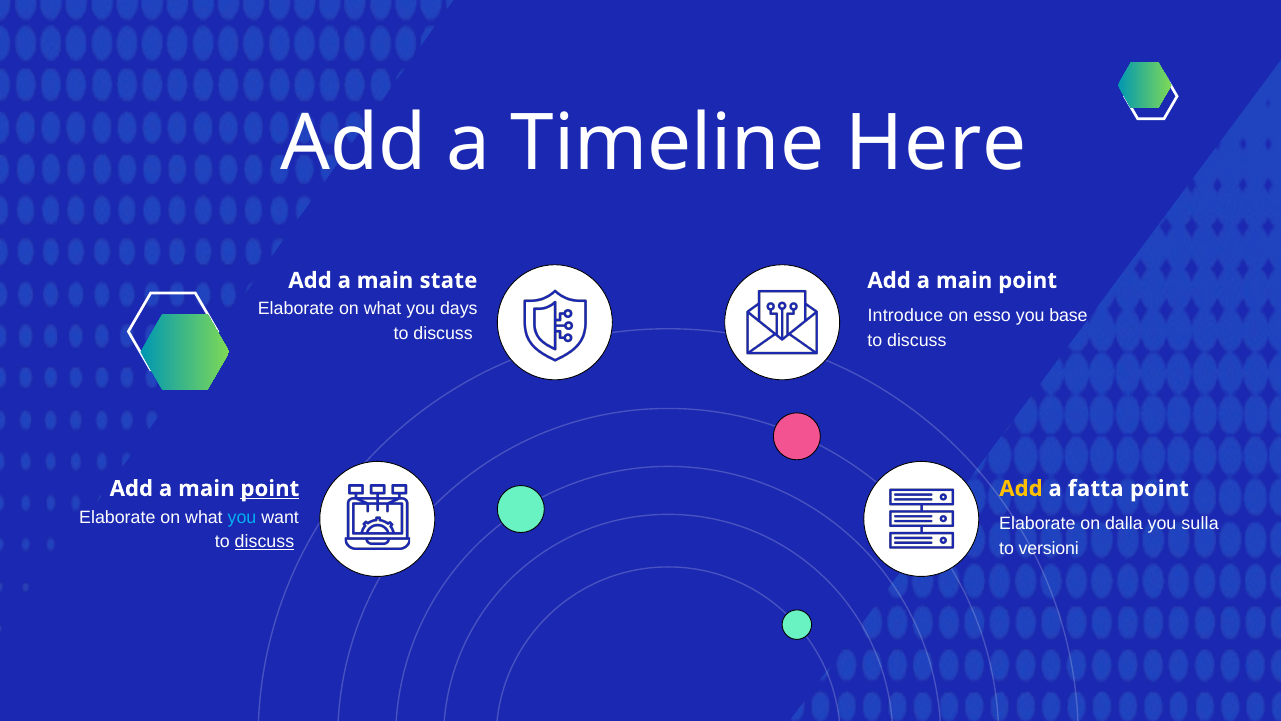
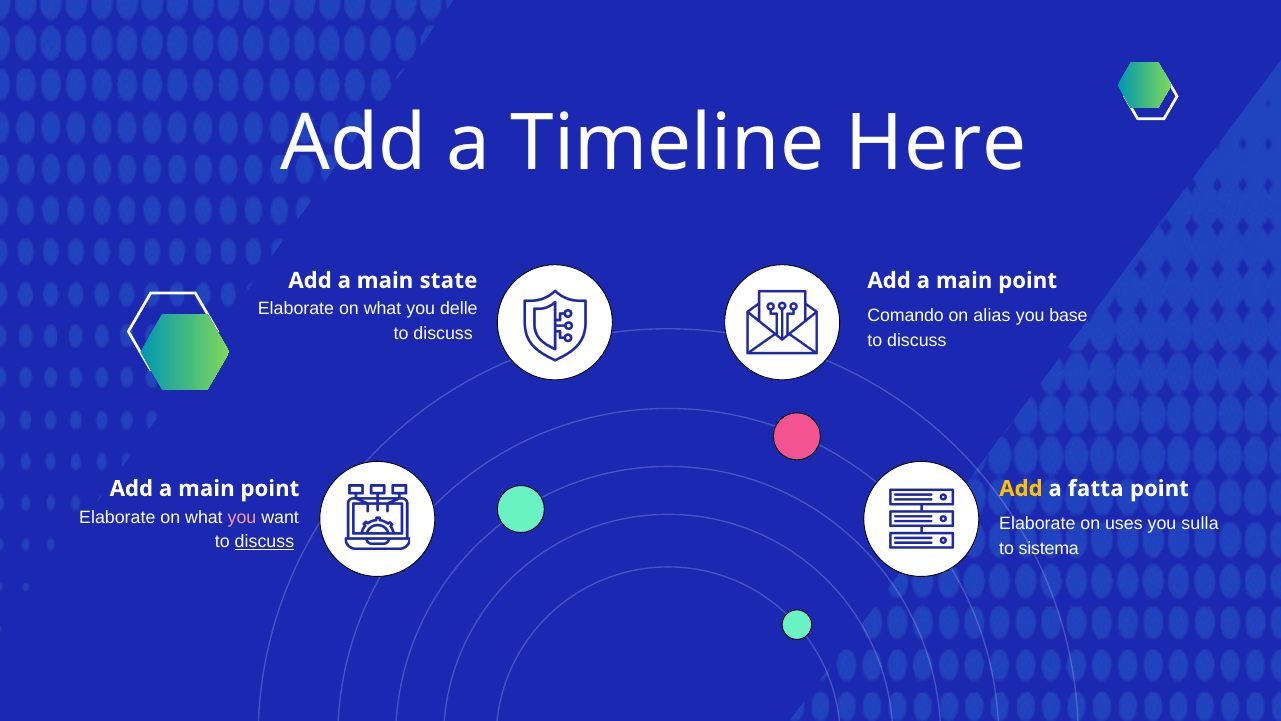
days: days -> delle (459, 309)
Introduce: Introduce -> Comando (906, 315)
esso: esso -> alias (992, 315)
point underline: present -> none (270, 488)
you colour: light blue -> pink (242, 517)
dalla: dalla -> uses (1124, 523)
versioni: versioni -> sistema (1049, 548)
